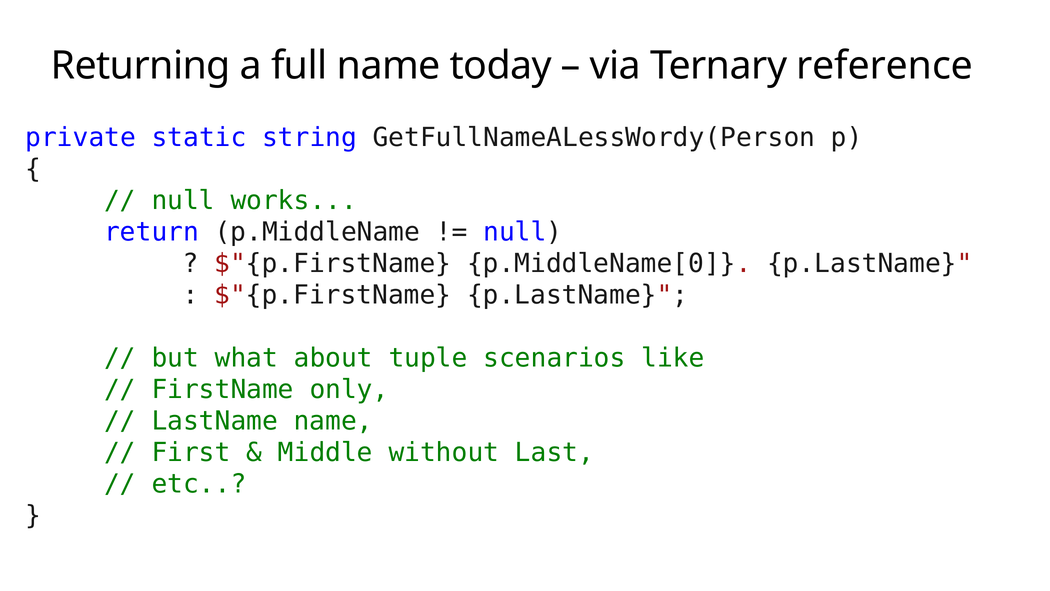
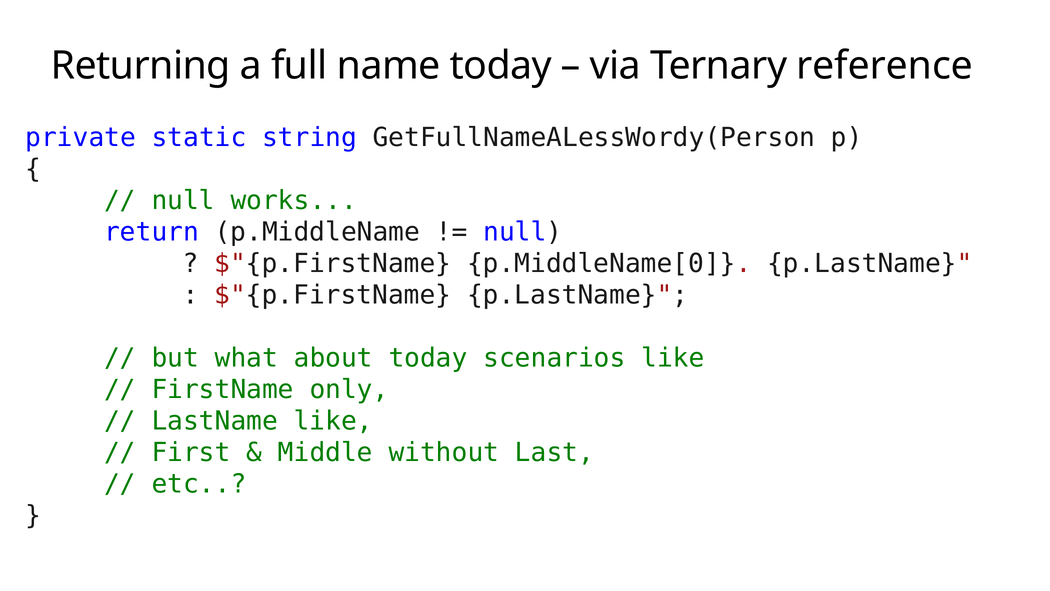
about tuple: tuple -> today (428, 358)
LastName name: name -> like (333, 421)
